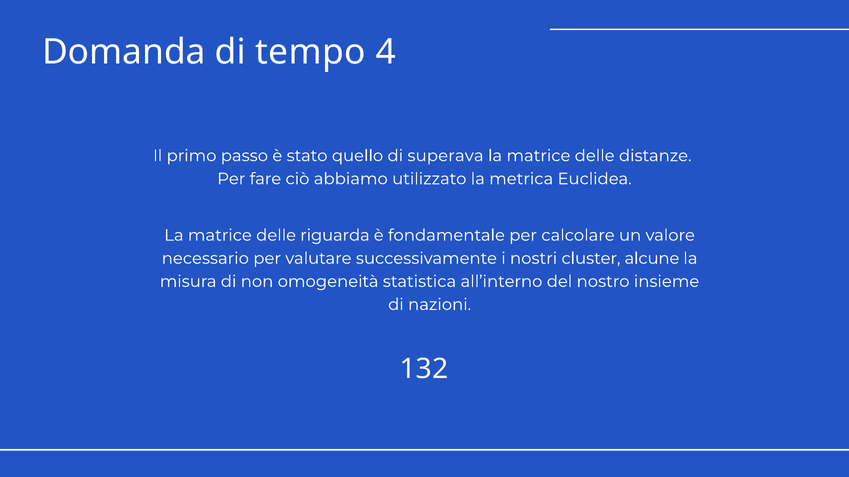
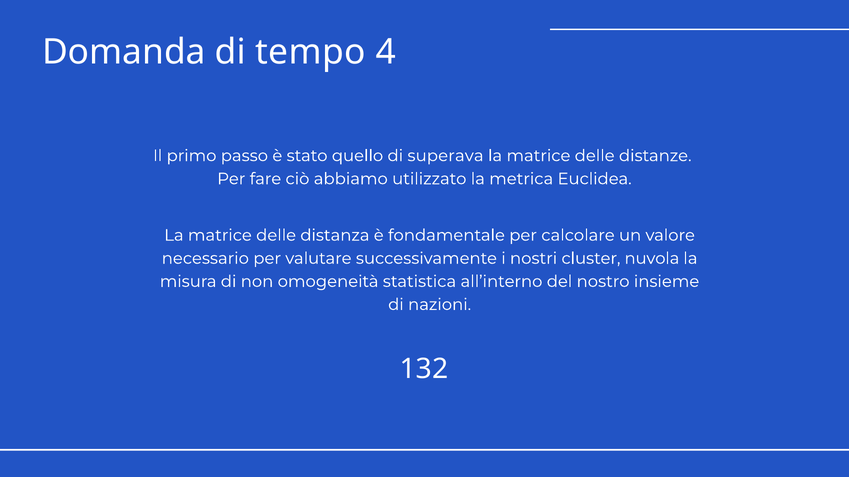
riguarda: riguarda -> distanza (335, 236)
alcune: alcune -> nuvola (652, 259)
